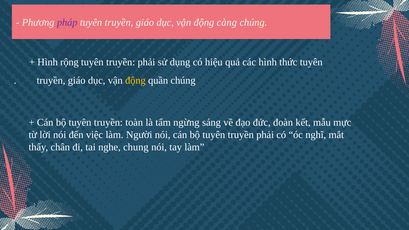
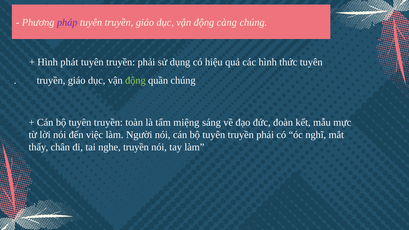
rộng: rộng -> phát (69, 62)
động colour: yellow -> light green (135, 81)
ngừng: ngừng -> miệng (186, 123)
nghe chung: chung -> truyền (136, 147)
